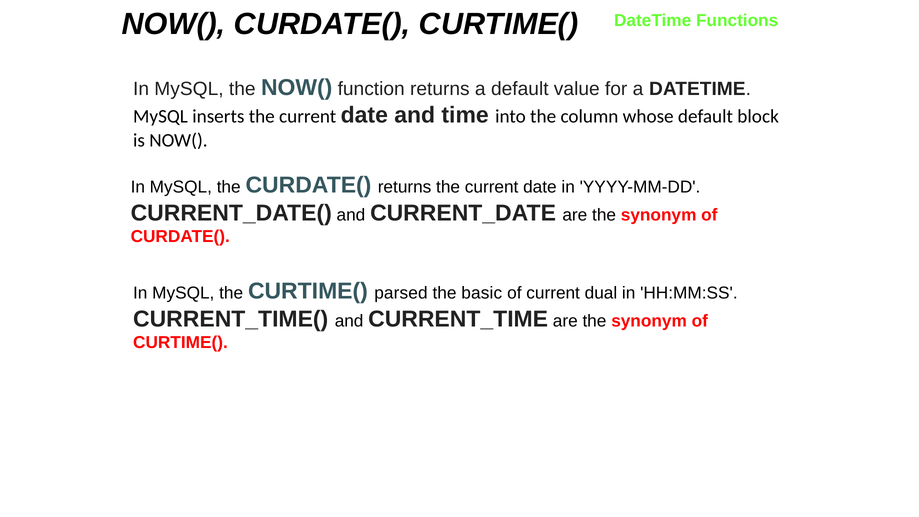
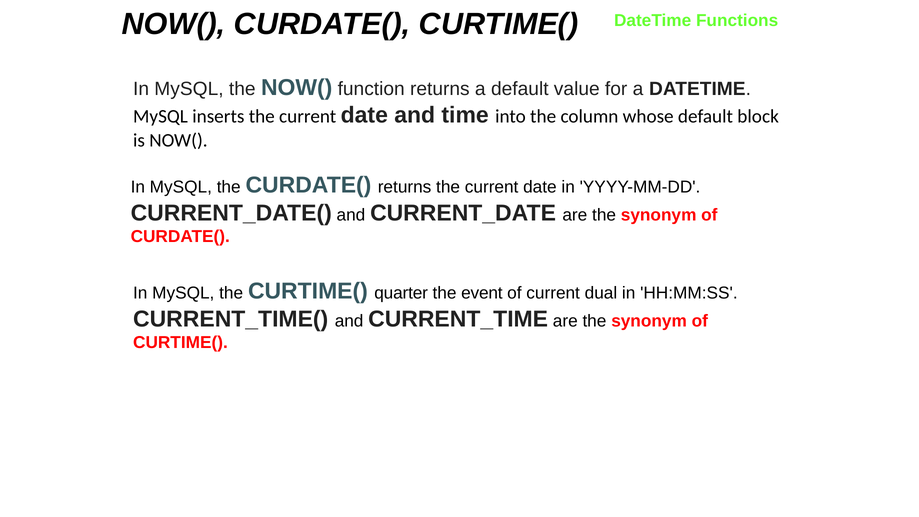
parsed: parsed -> quarter (401, 293)
basic: basic -> event (482, 293)
